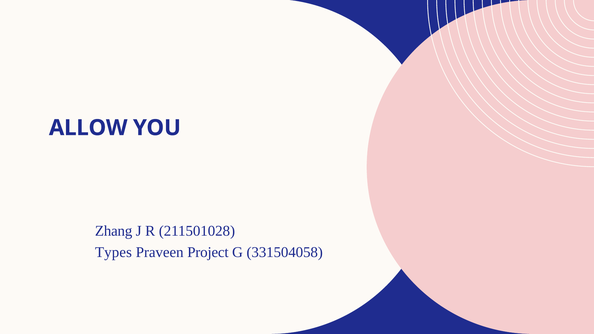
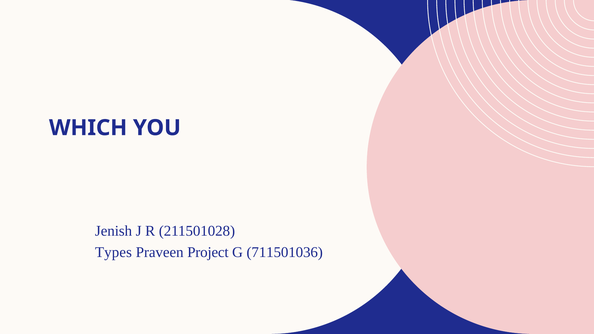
ALLOW: ALLOW -> WHICH (88, 128)
Zhang: Zhang -> Jenish (114, 231)
331504058: 331504058 -> 711501036 (285, 252)
